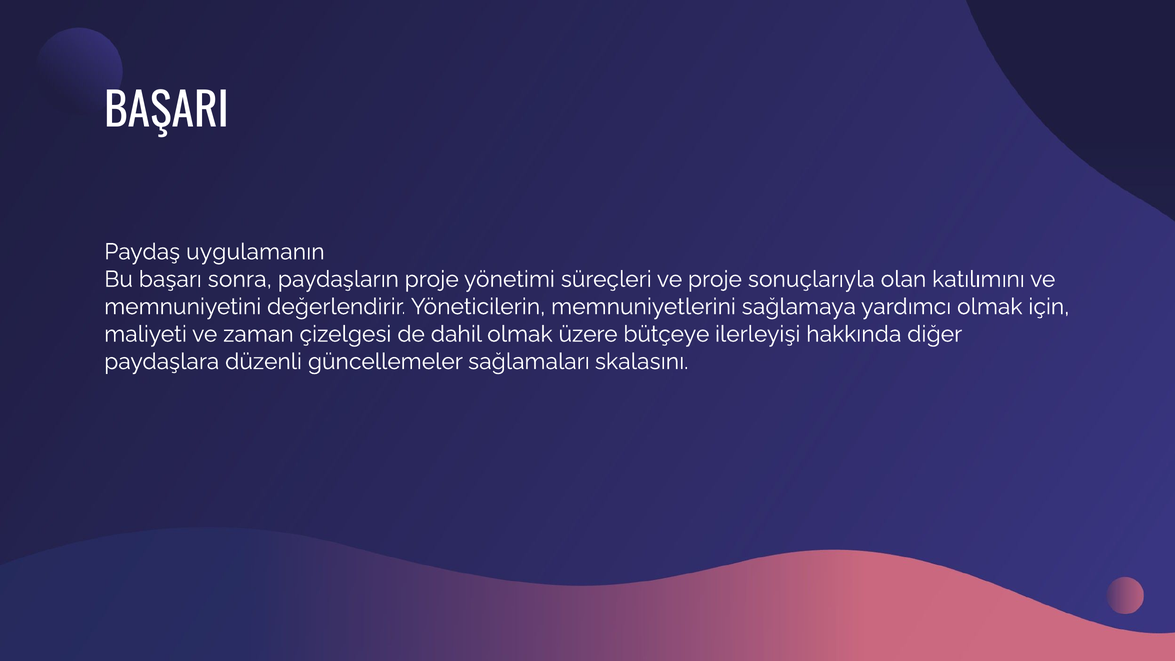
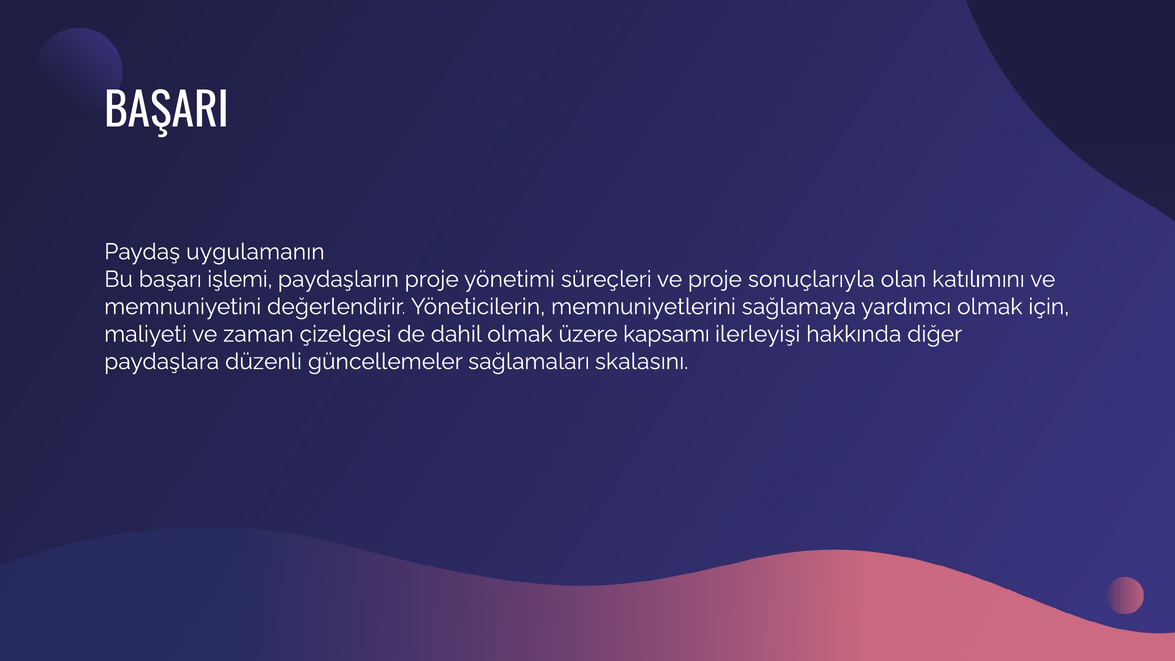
sonra: sonra -> işlemi (240, 279)
bütçeye: bütçeye -> kapsamı (666, 334)
